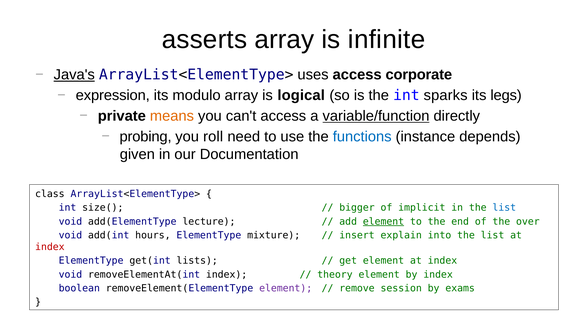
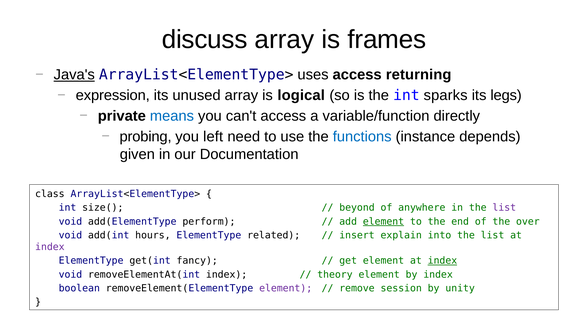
asserts: asserts -> discuss (205, 40)
infinite: infinite -> frames (387, 40)
corporate: corporate -> returning (419, 75)
modulo: modulo -> unused (197, 95)
means colour: orange -> blue (172, 116)
variable/function underline: present -> none (376, 116)
roll: roll -> left (213, 136)
bigger: bigger -> beyond (357, 208)
implicit: implicit -> anywhere (422, 208)
list colour: blue -> purple (504, 208)
lecture: lecture -> perform (209, 221)
mixture: mixture -> related (274, 235)
index colour: red -> purple (50, 247)
lists: lists -> fancy (197, 261)
index underline: none -> present (442, 261)
exams: exams -> unity (460, 288)
